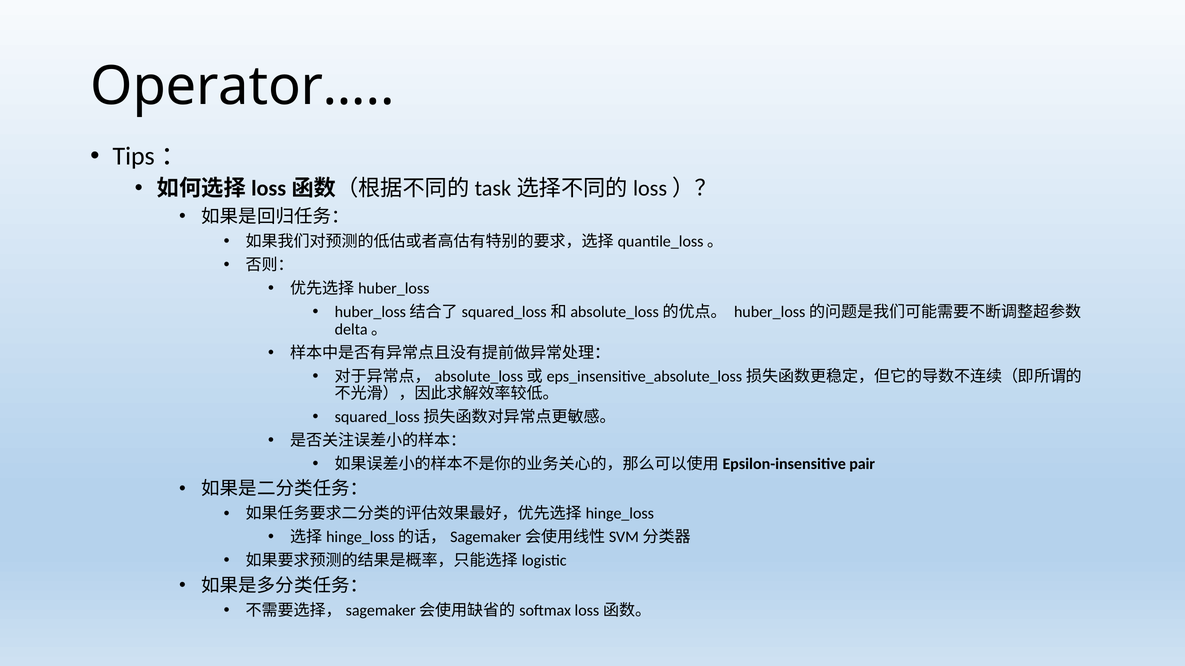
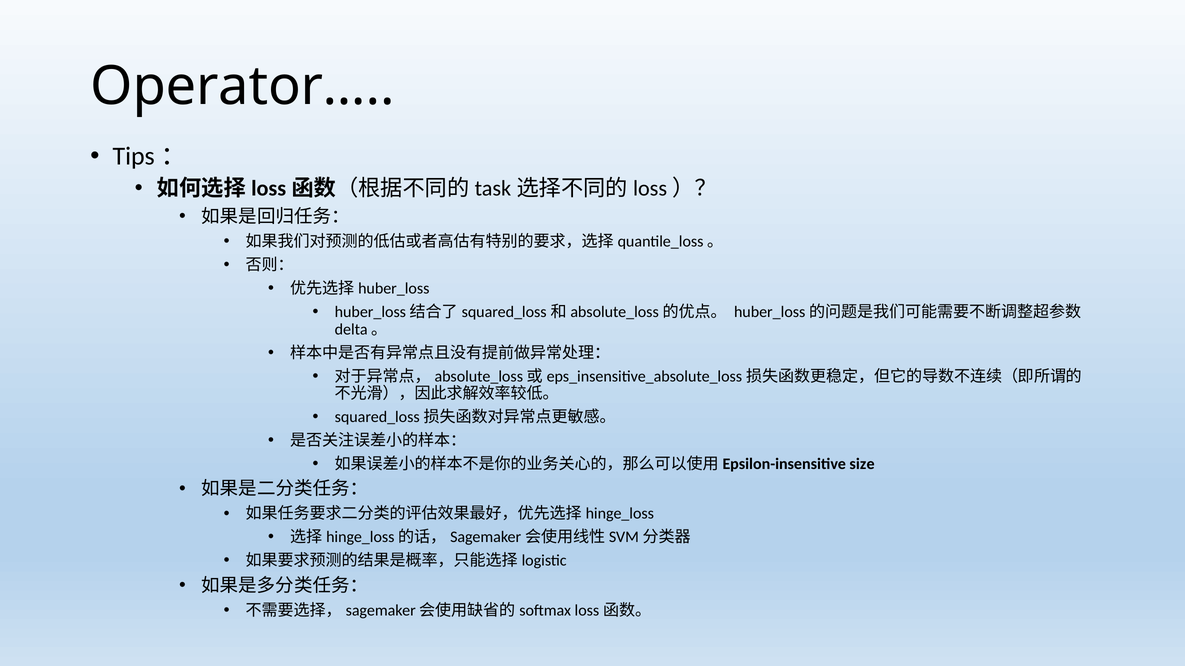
pair: pair -> size (862, 464)
